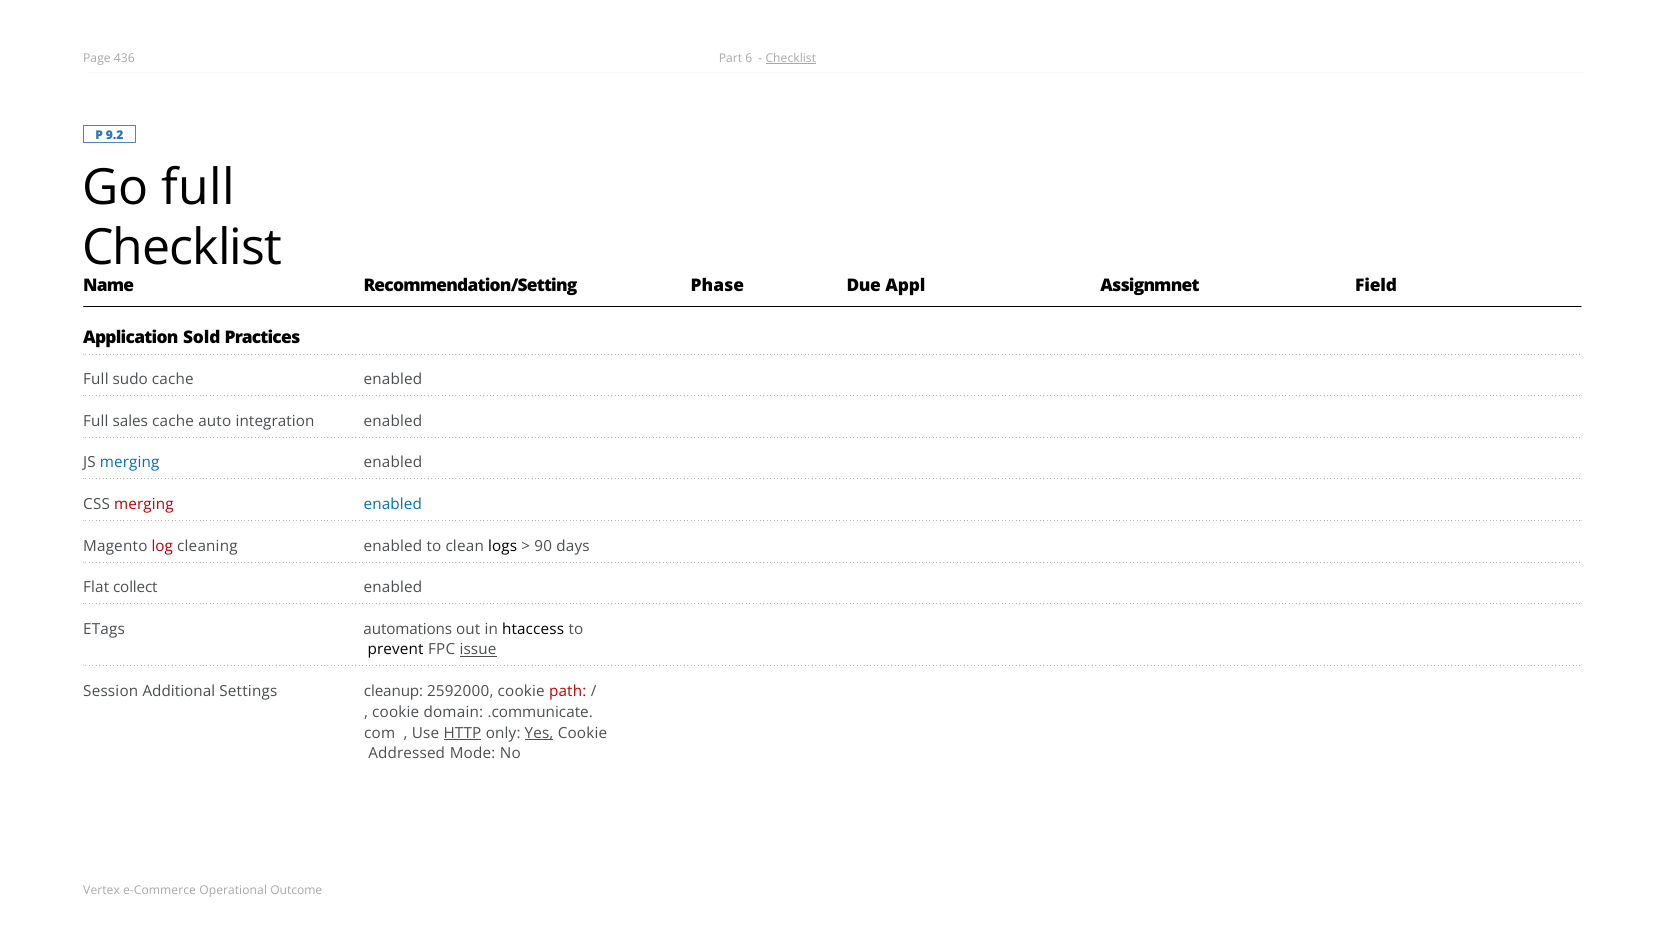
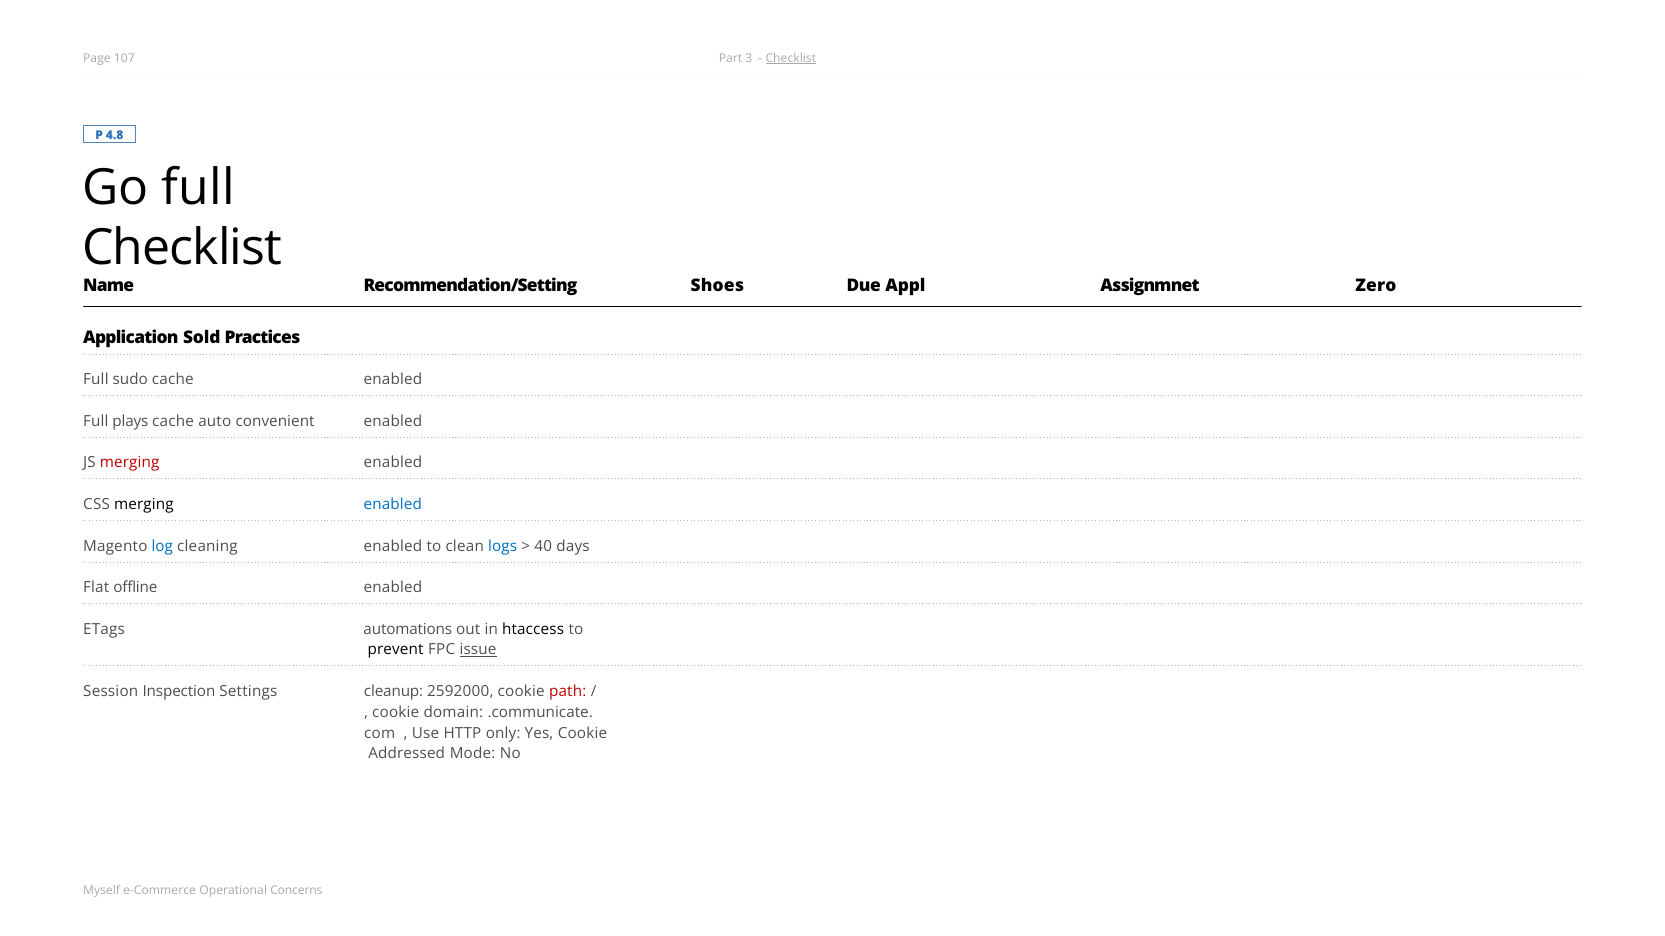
436: 436 -> 107 (124, 58)
6: 6 -> 3 (749, 58)
9.2: 9.2 -> 4.8 (115, 136)
Phase: Phase -> Shoes (717, 286)
Field: Field -> Zero (1376, 286)
sales: sales -> plays (130, 422)
integration: integration -> convenient (275, 422)
merging colour: blue -> red (130, 463)
merging colour: red -> black (144, 505)
log colour: red -> blue (162, 547)
logs colour: black -> blue (503, 547)
90: 90 -> 40 (543, 547)
collect: collect -> offline (135, 588)
Additional: Additional -> Inspection (179, 692)
HTTP underline: present -> none (462, 734)
Yes underline: present -> none (539, 734)
Vertex: Vertex -> Myself (102, 891)
Outcome: Outcome -> Concerns (296, 891)
